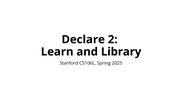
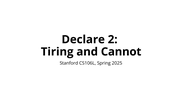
Learn: Learn -> Tiring (57, 52)
Library: Library -> Cannot (121, 52)
